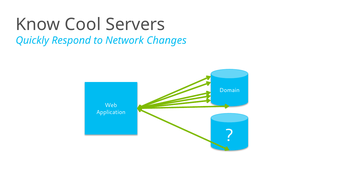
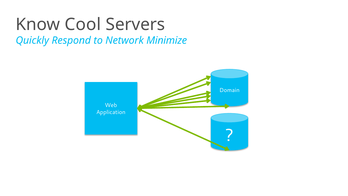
Changes: Changes -> Minimize (167, 40)
